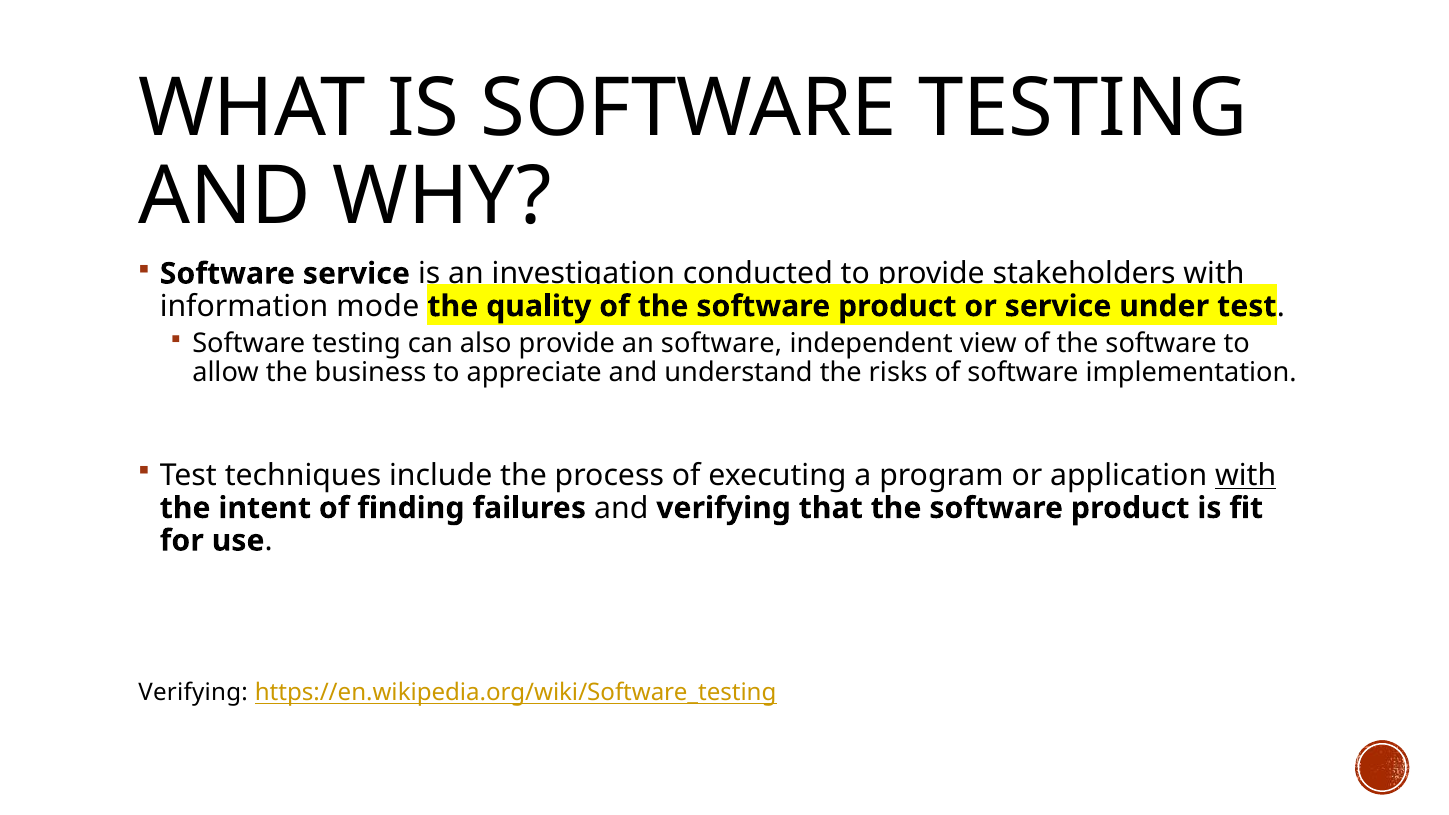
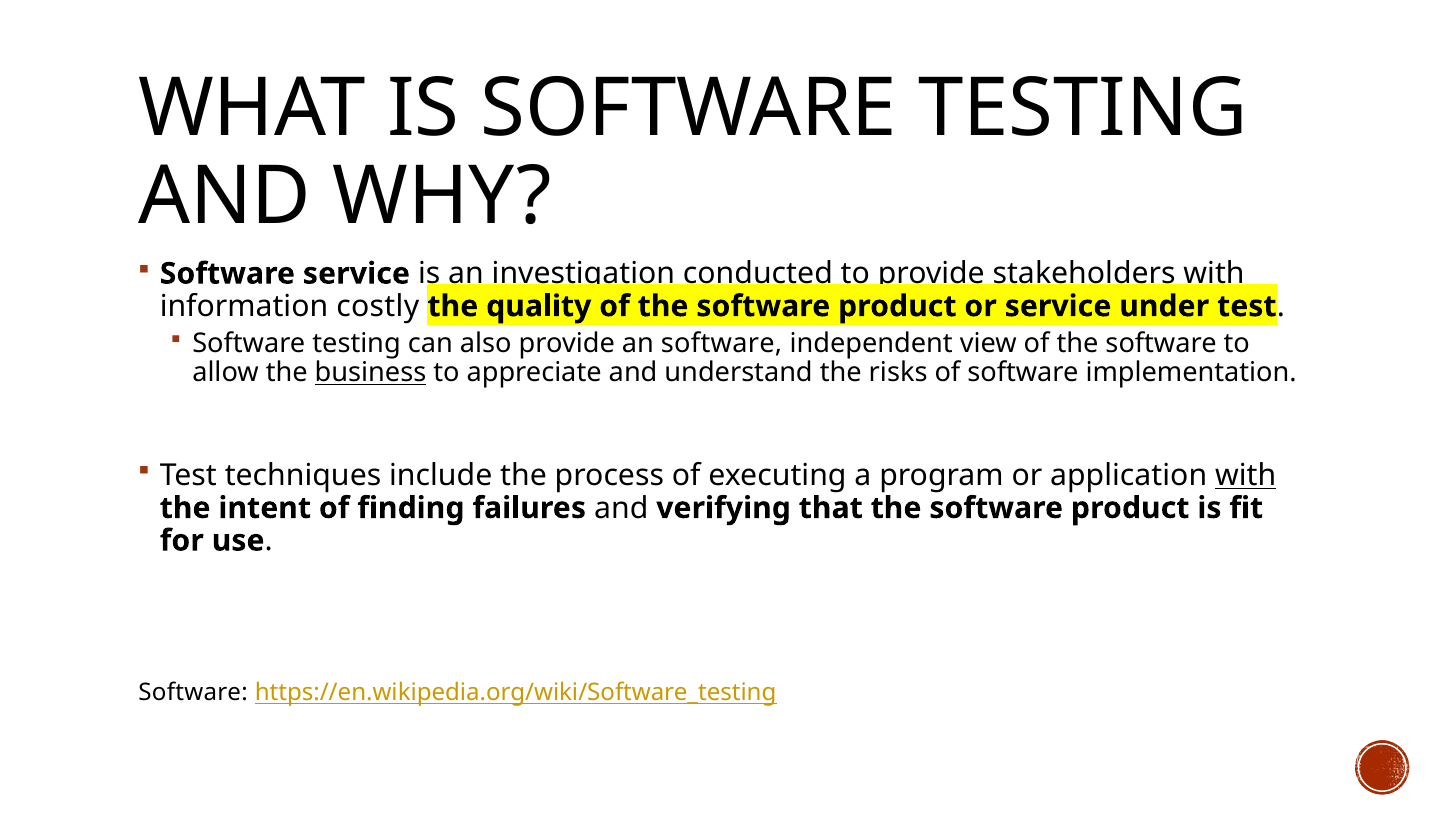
mode: mode -> costly (378, 306)
business underline: none -> present (371, 373)
Verifying: Verifying -> Software (193, 692)
